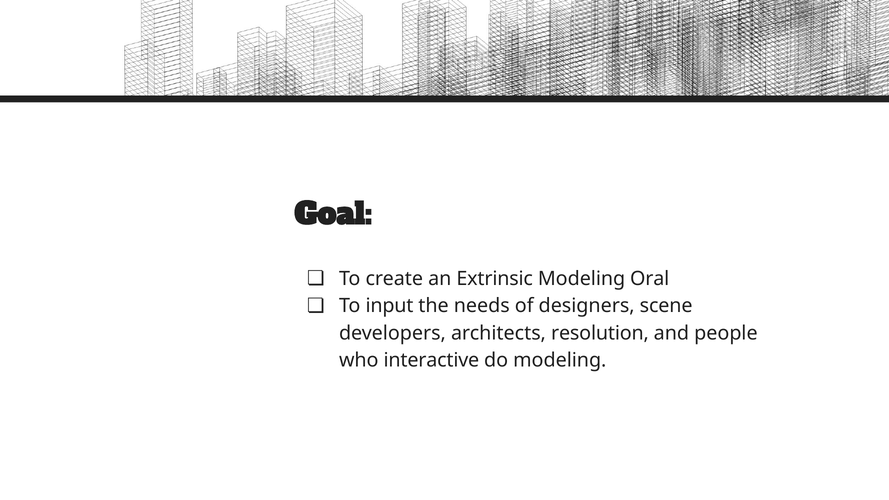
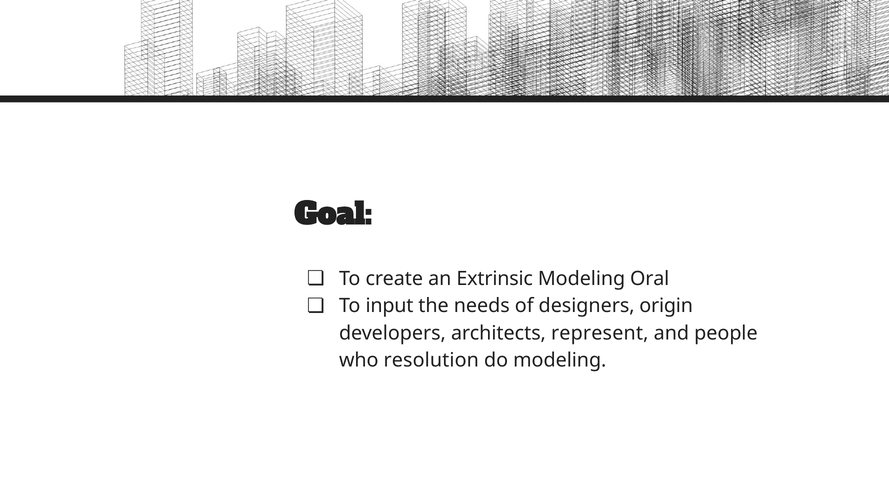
scene: scene -> origin (666, 306)
resolution: resolution -> represent (600, 333)
interactive: interactive -> resolution (431, 360)
